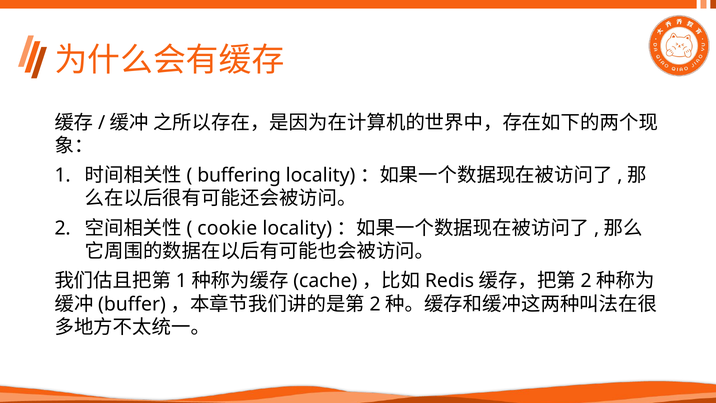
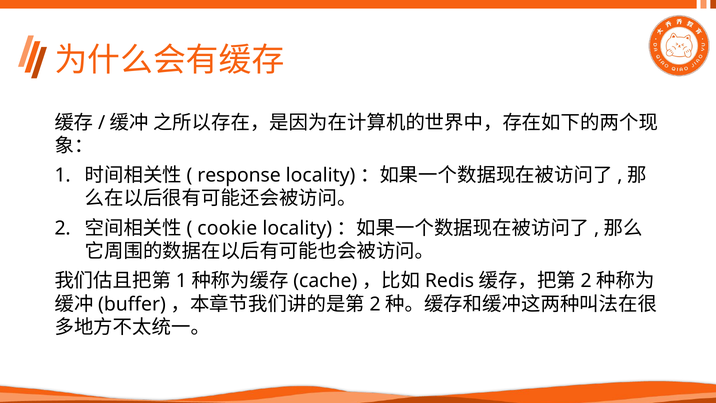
buffering: buffering -> response (239, 175)
